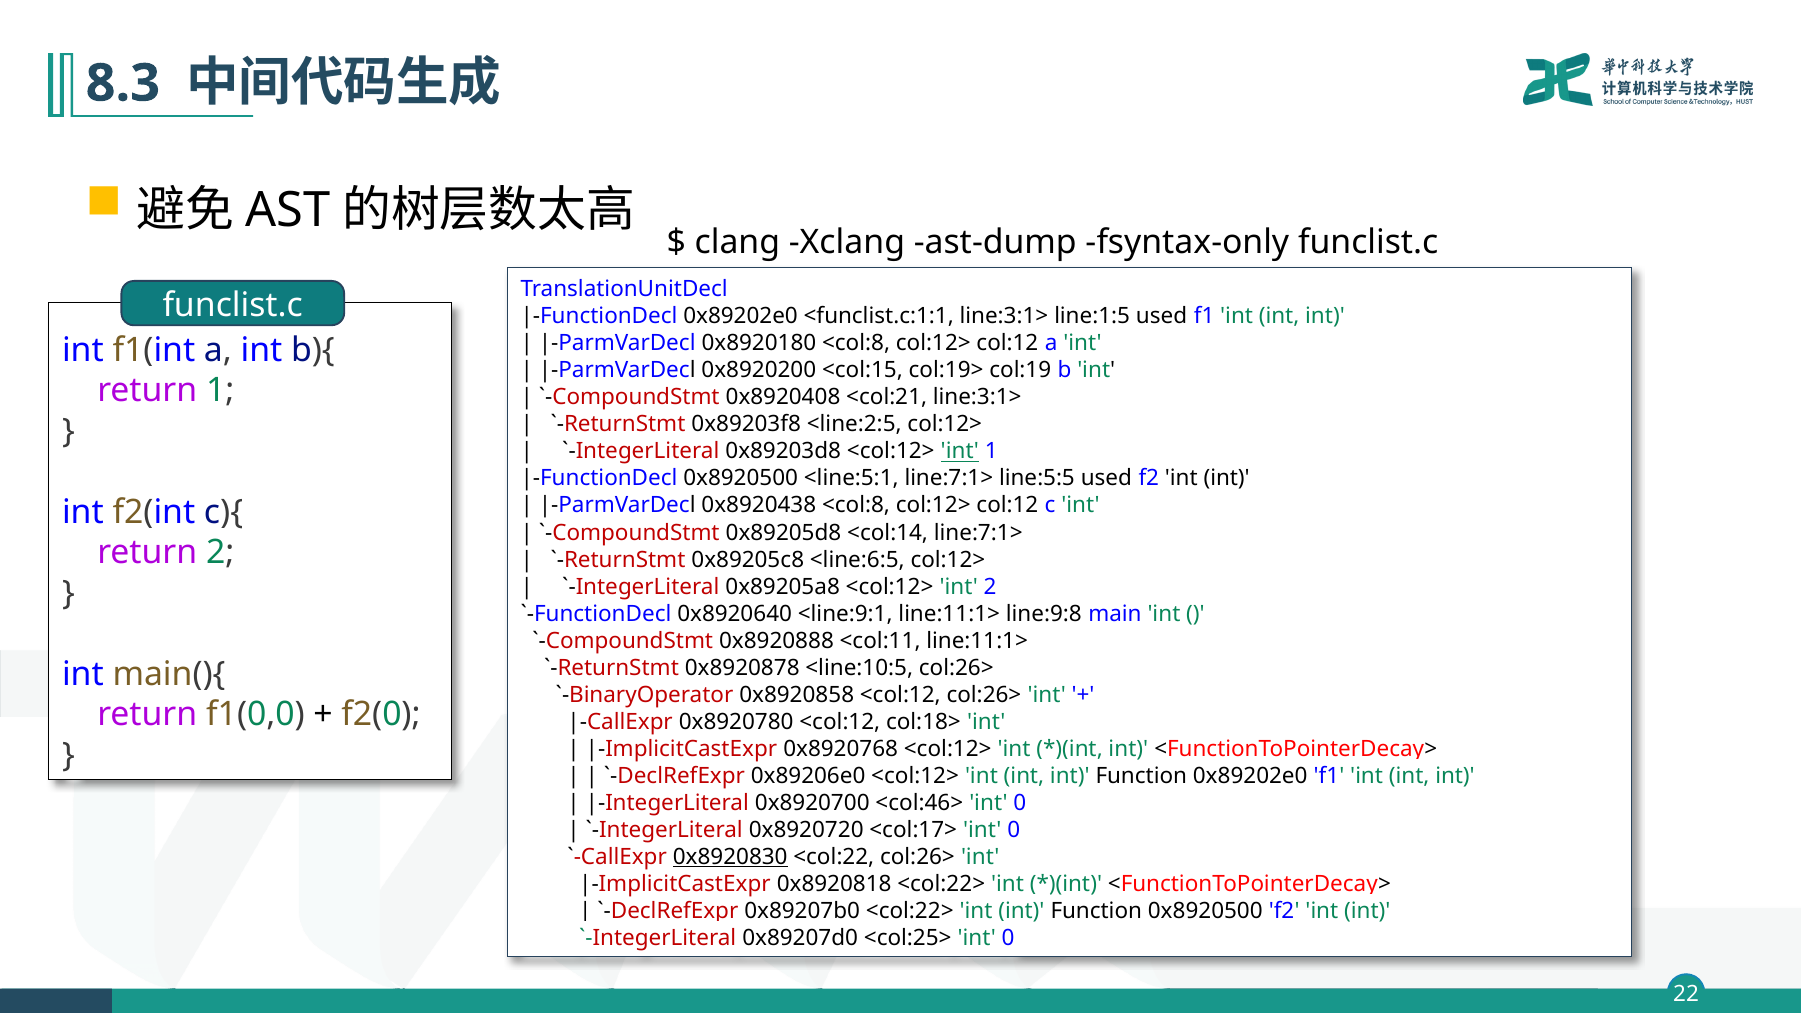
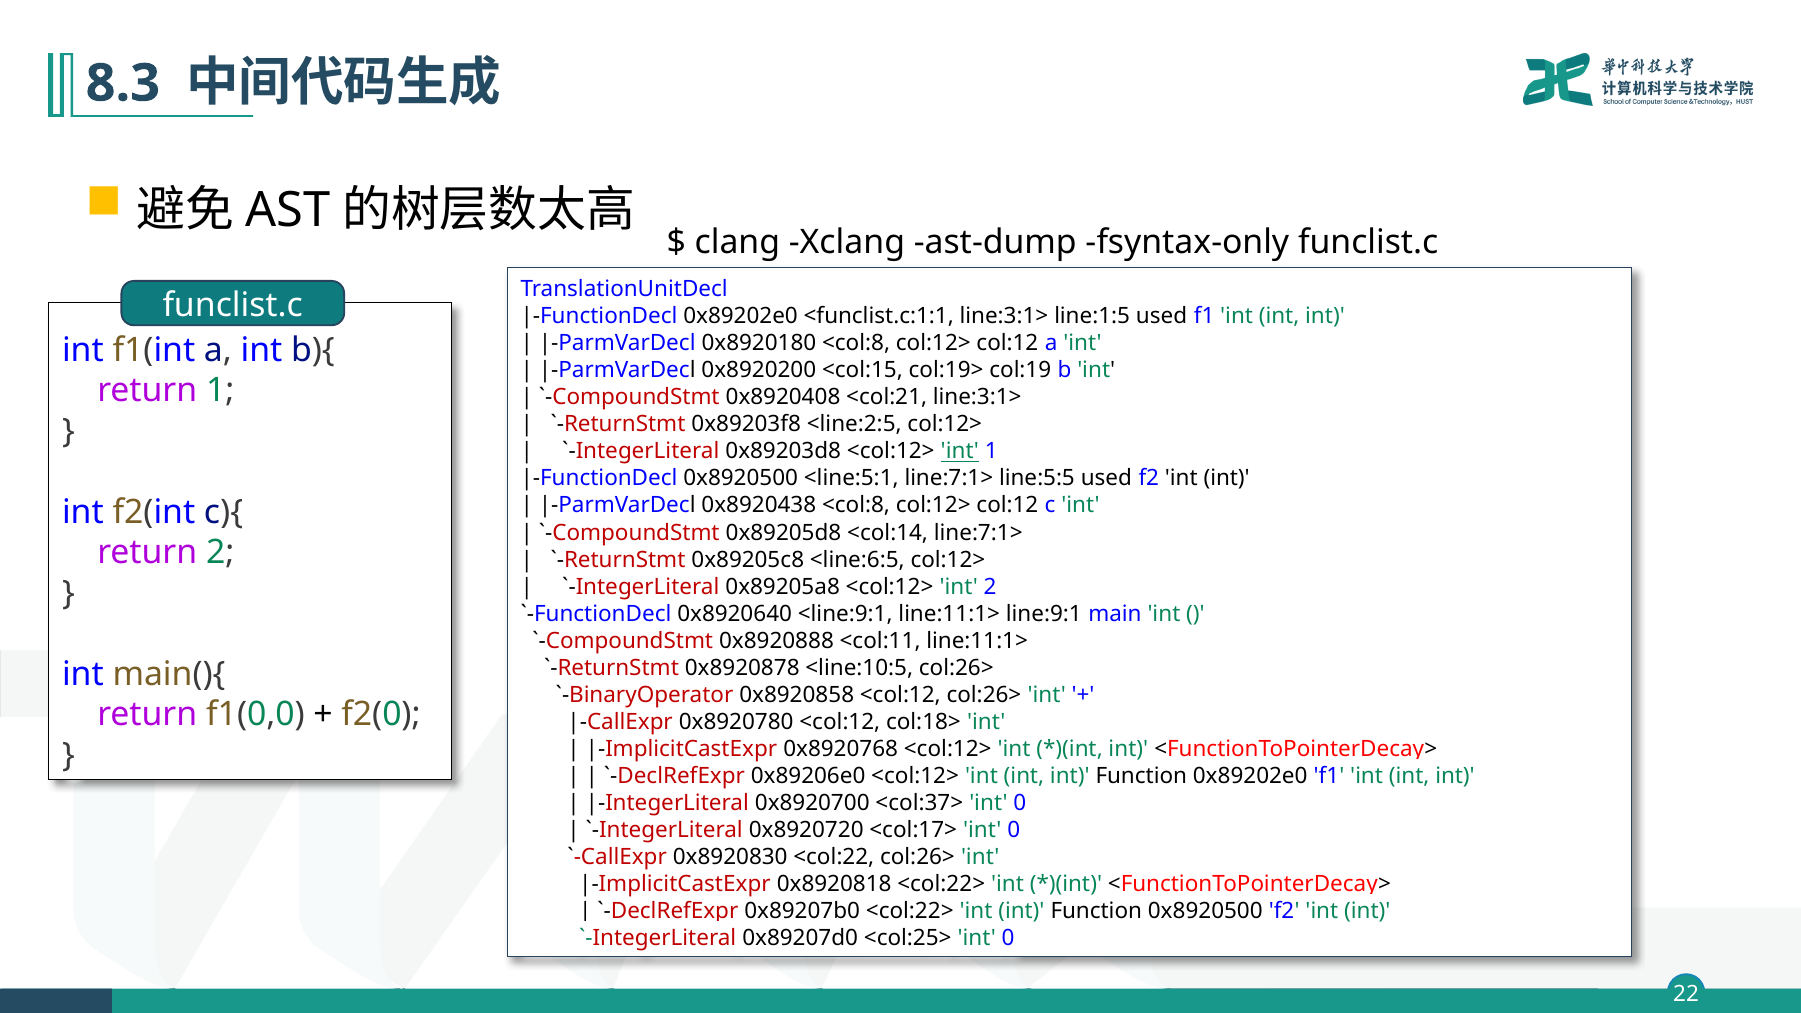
line:9:8: line:9:8 -> line:9:1 (1044, 614)
<col:46>: <col:46> -> <col:37> (919, 803)
0x8920830 underline: present -> none (730, 857)
